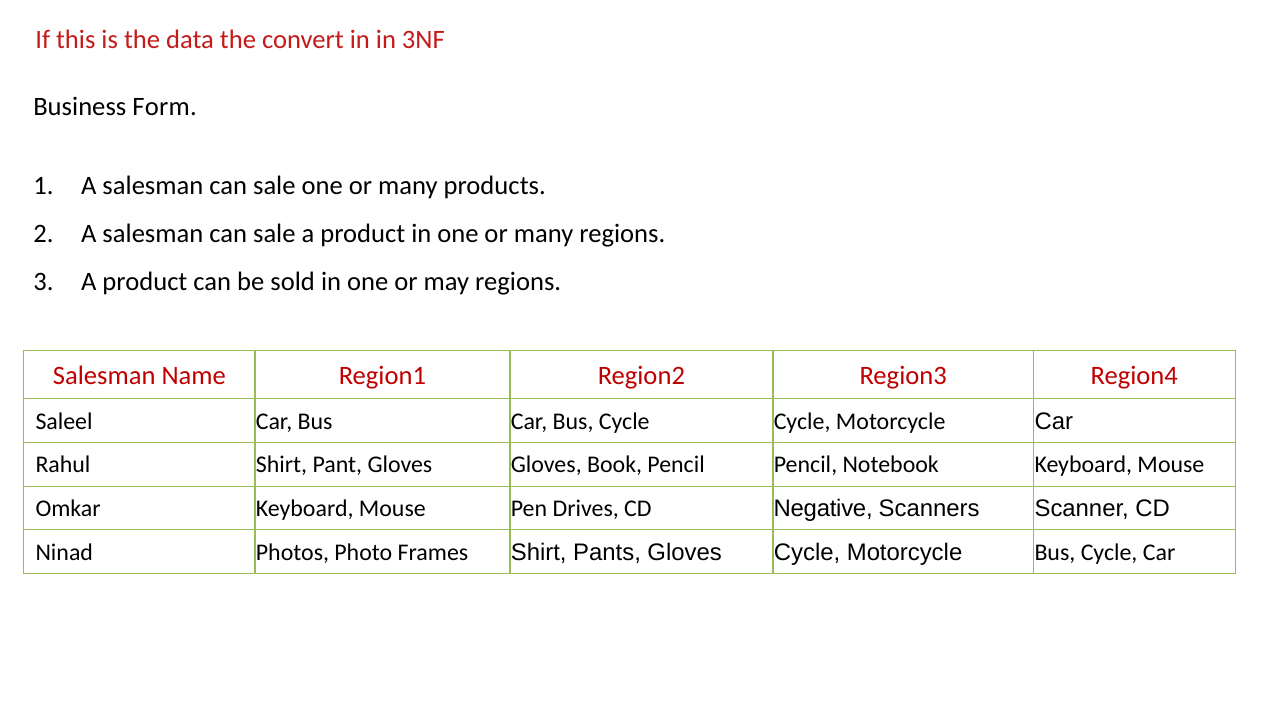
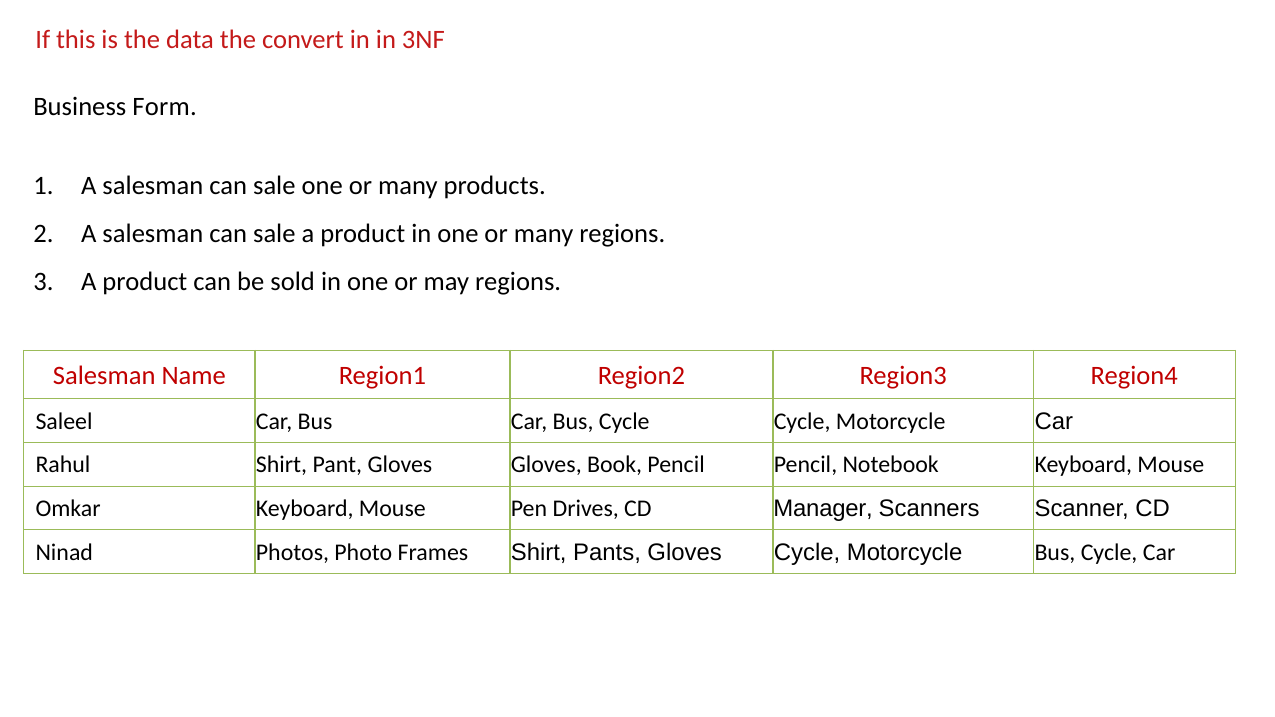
Negative: Negative -> Manager (823, 509)
